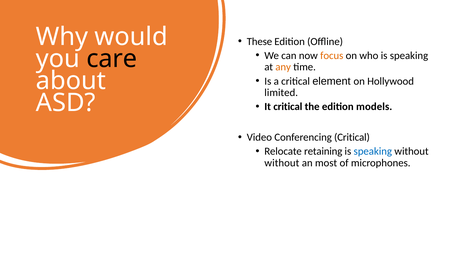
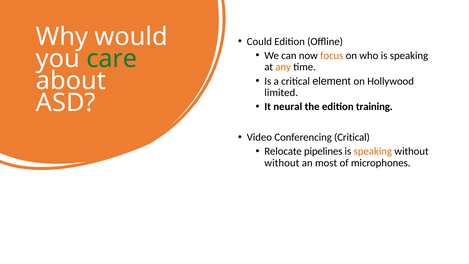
These: These -> Could (259, 41)
care colour: black -> green (112, 59)
It critical: critical -> neural (288, 107)
models: models -> training (374, 107)
retaining: retaining -> pipelines (323, 151)
speaking colour: blue -> orange (373, 151)
